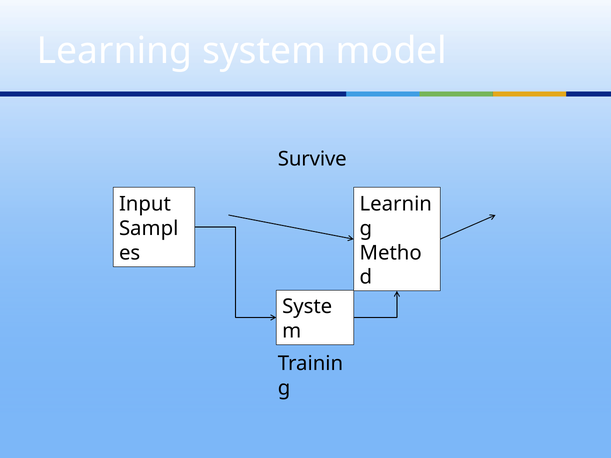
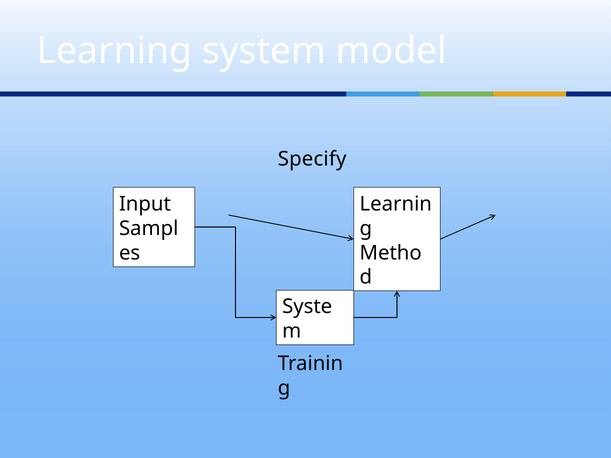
Survive: Survive -> Specify (312, 159)
